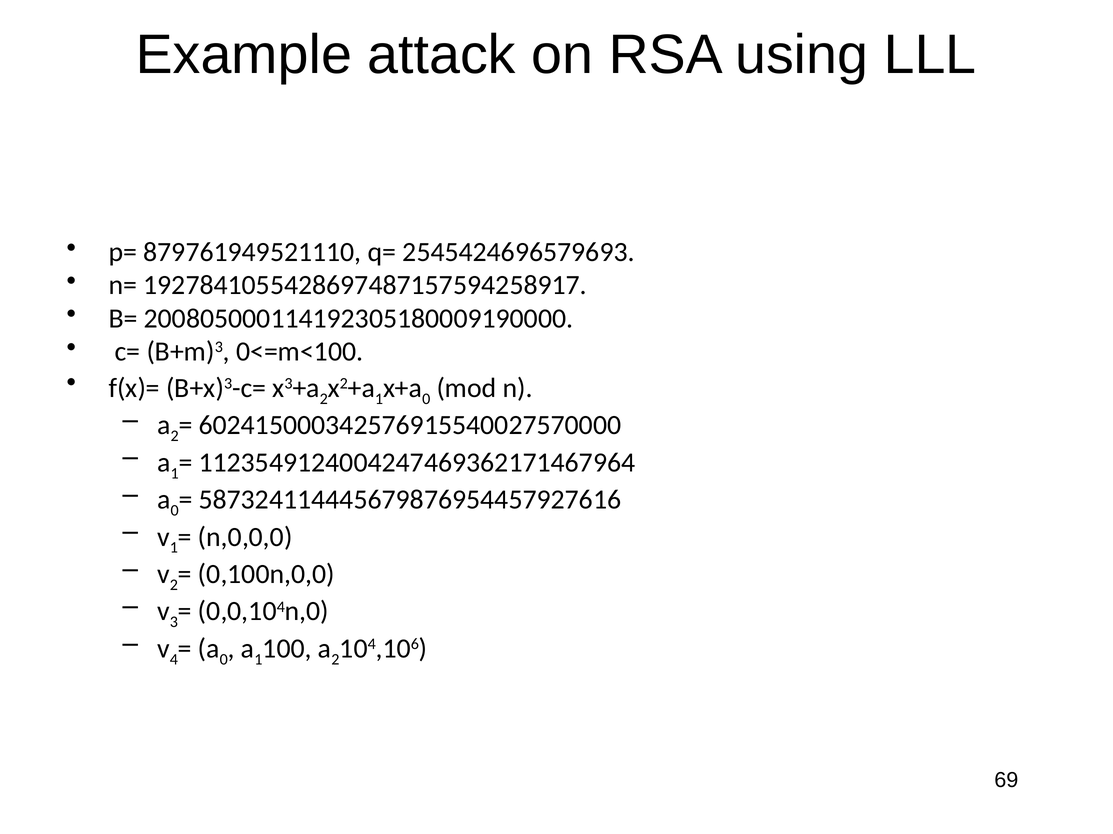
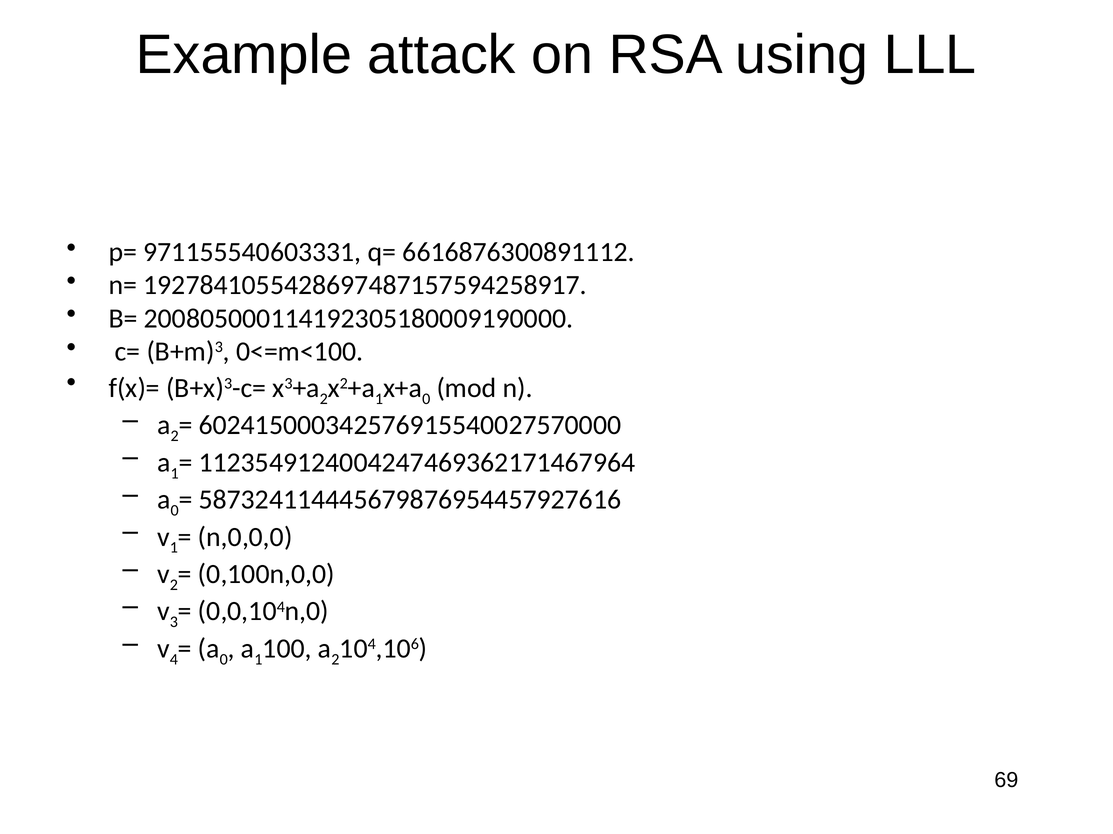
879761949521110: 879761949521110 -> 971155540603331 (252, 252)
2545424696579693: 2545424696579693 -> 6616876300891112 (519, 252)
